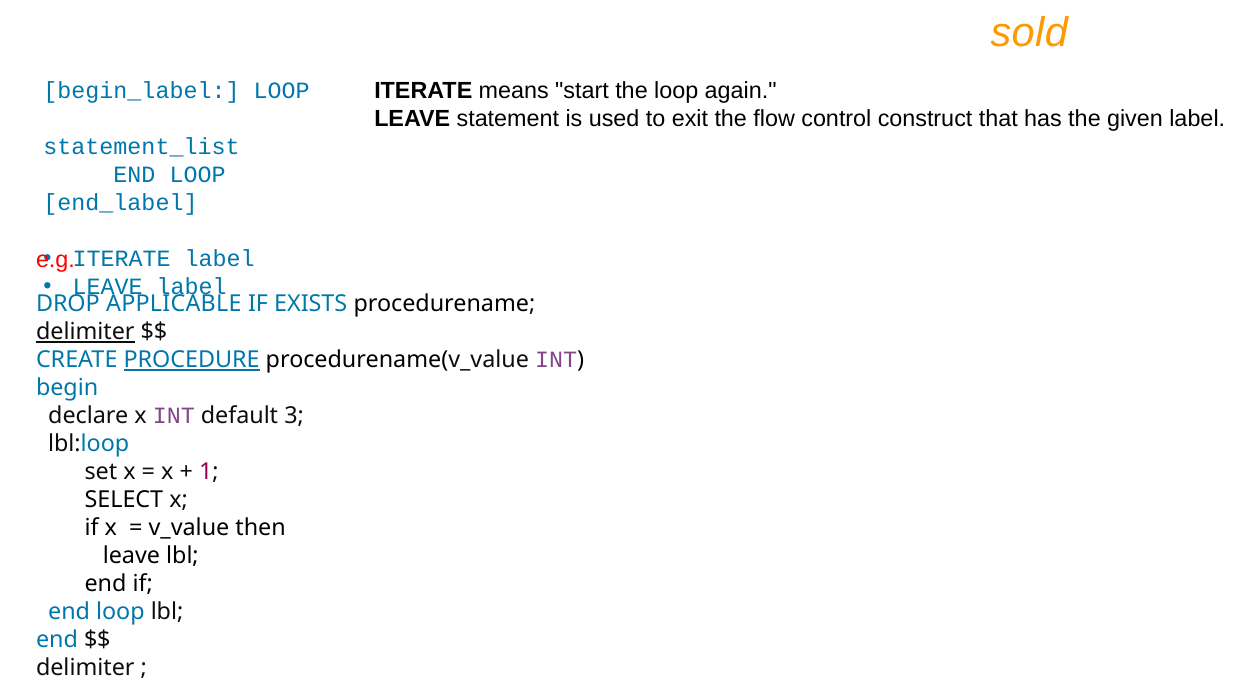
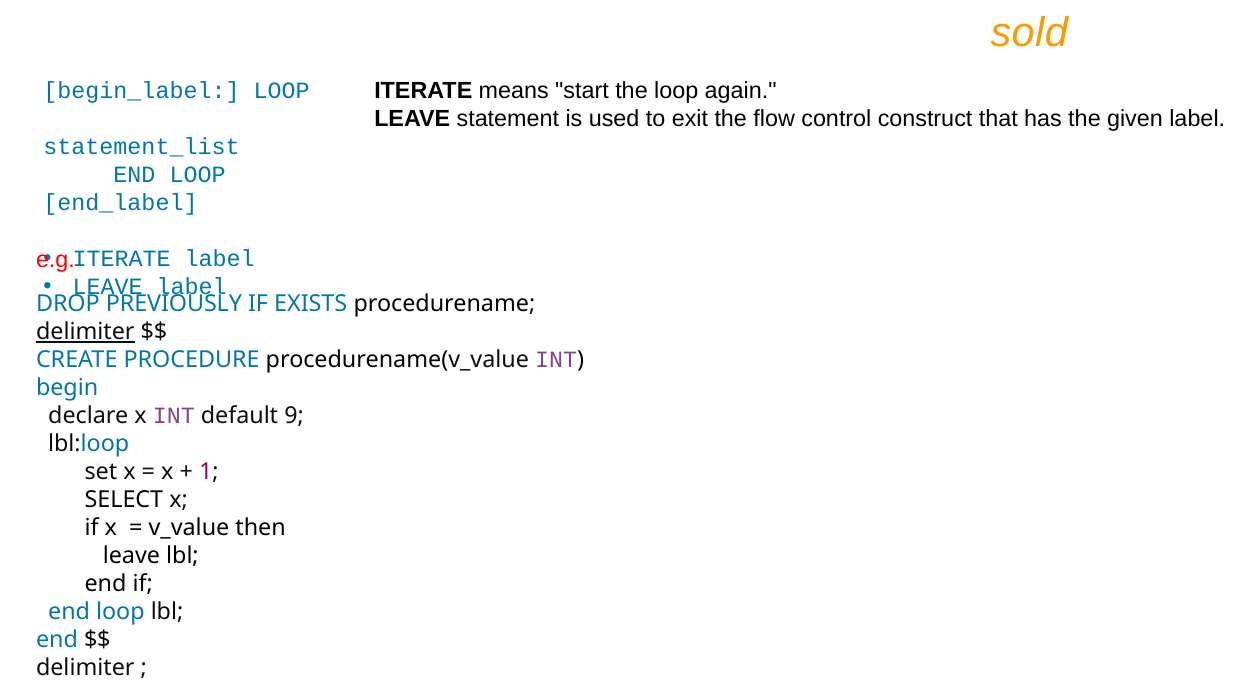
APPLICABLE: APPLICABLE -> PREVIOUSLY (174, 304)
PROCEDURE underline: present -> none (192, 360)
3: 3 -> 9 (294, 416)
